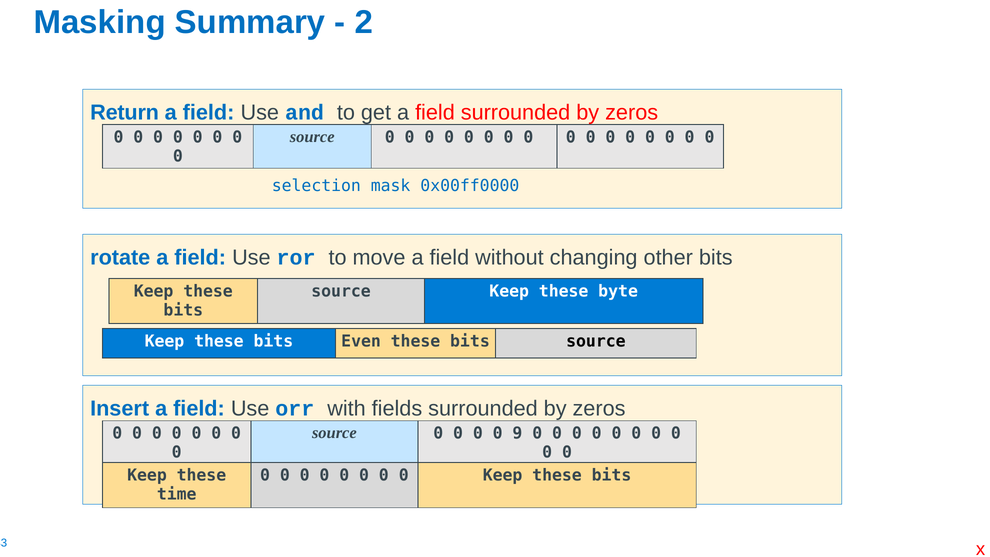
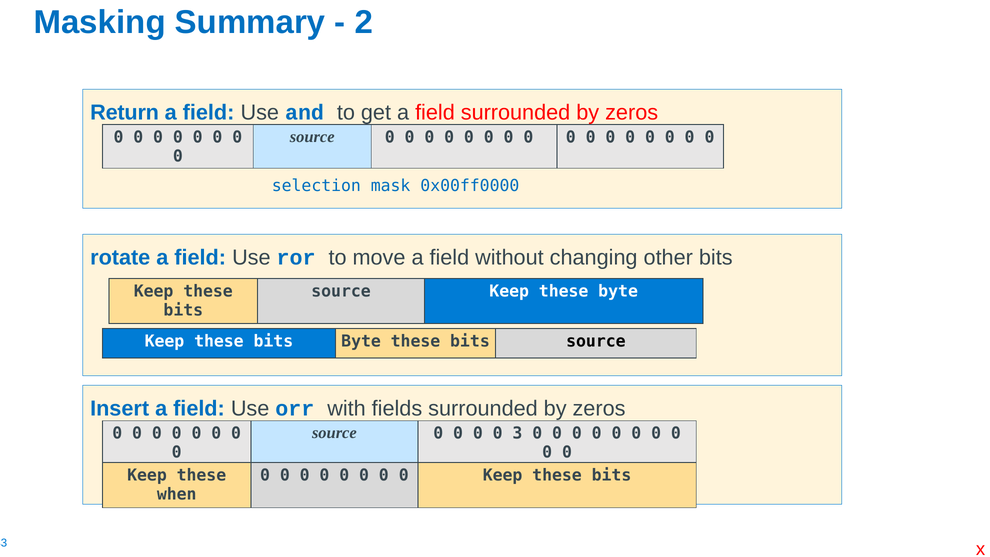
bits Even: Even -> Byte (361, 341)
9: 9 -> 3 (517, 433)
time: time -> when (177, 494)
